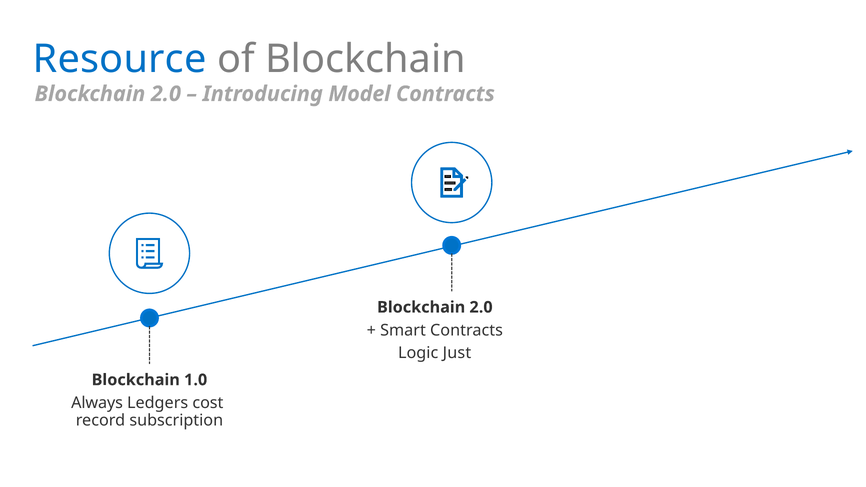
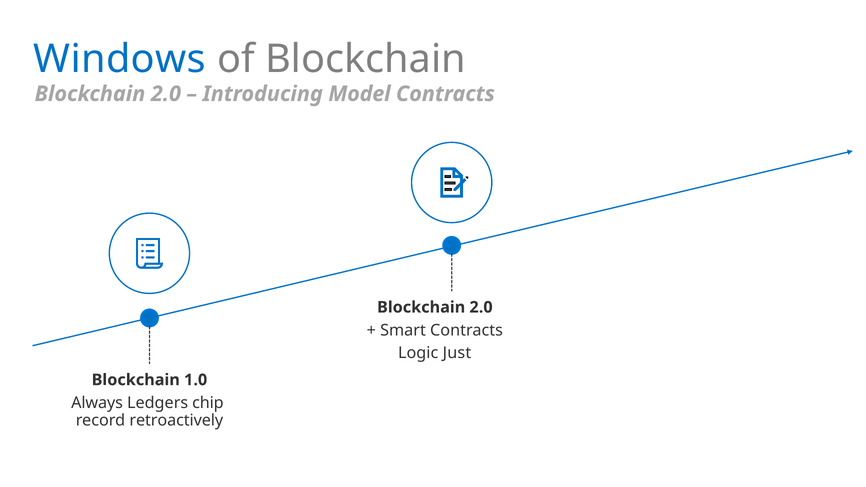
Resource: Resource -> Windows (120, 59)
cost: cost -> chip (208, 403)
subscription: subscription -> retroactively (176, 420)
